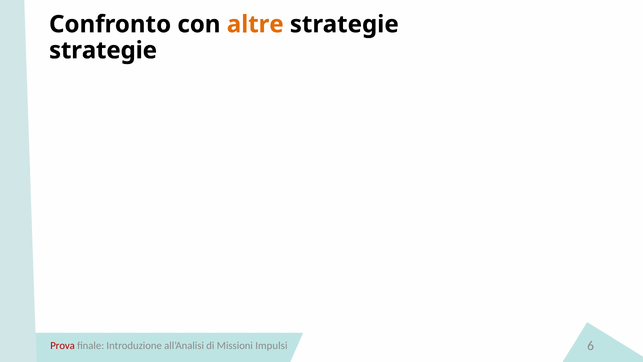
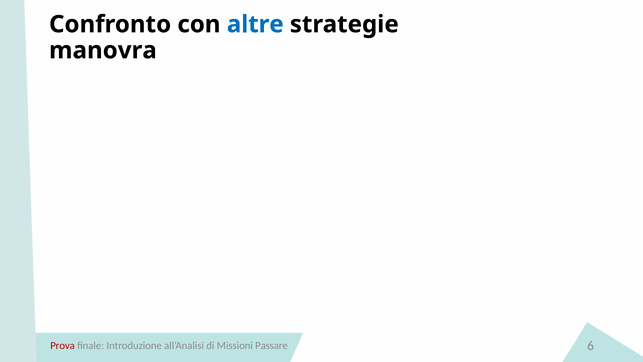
altre colour: orange -> blue (255, 24)
strategie: strategie -> manovra (103, 50)
Impulsi: Impulsi -> Passare (271, 345)
